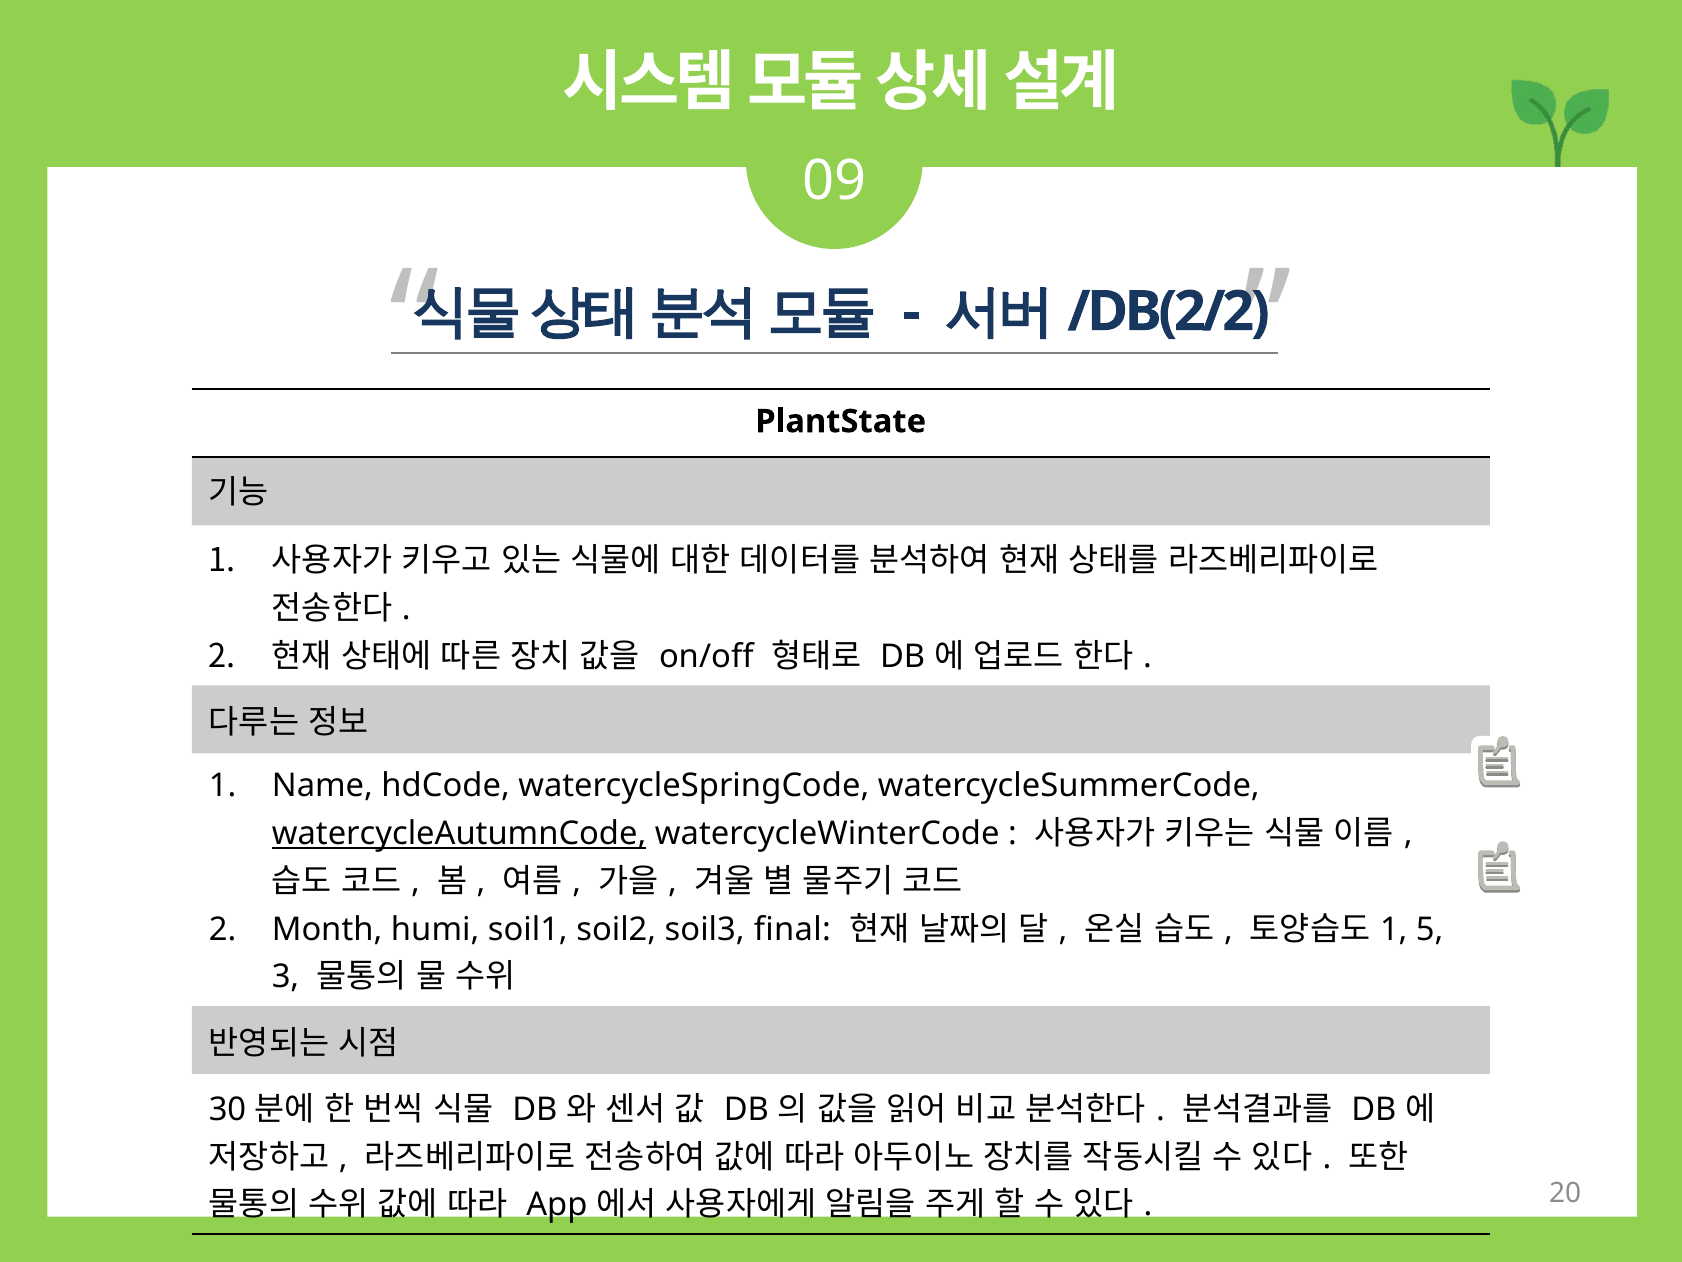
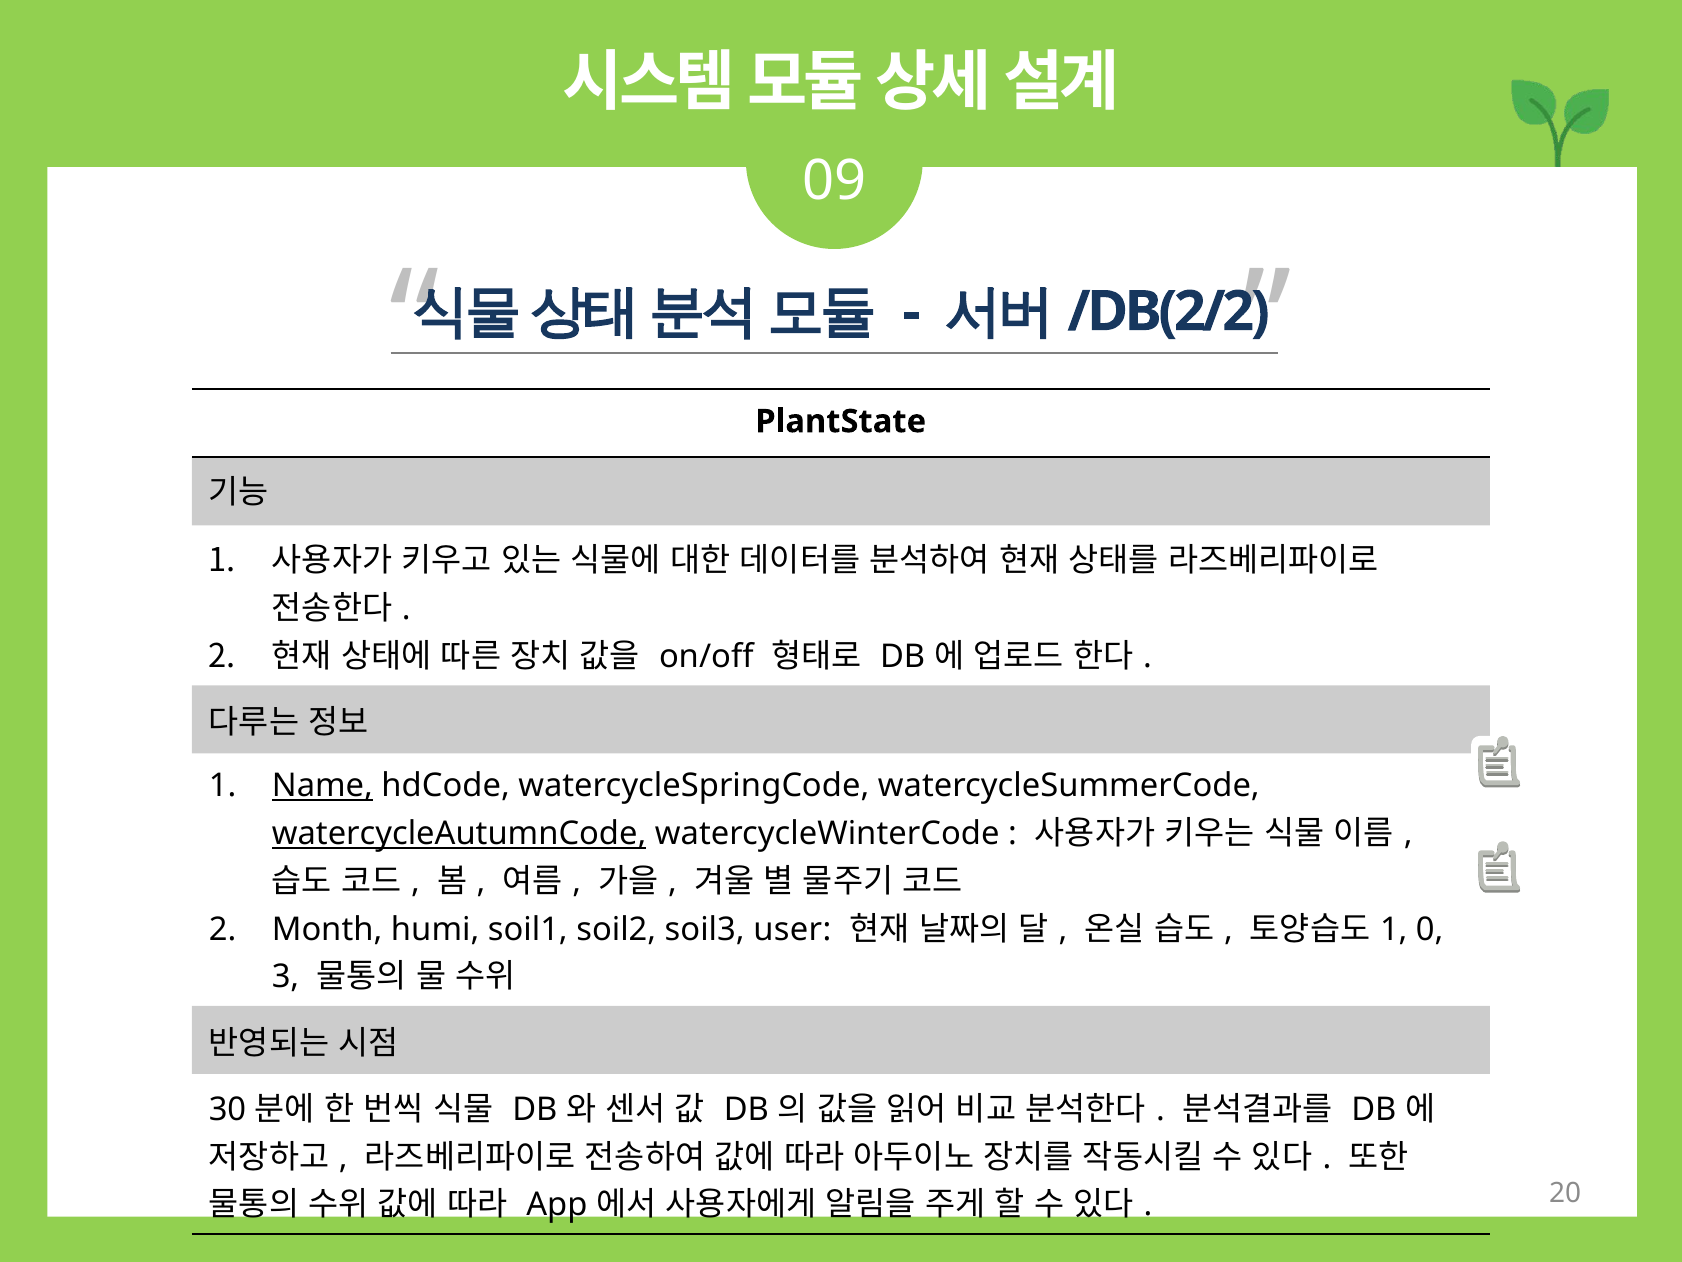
Name underline: none -> present (322, 786)
final: final -> user (792, 929)
5: 5 -> 0 (1430, 929)
